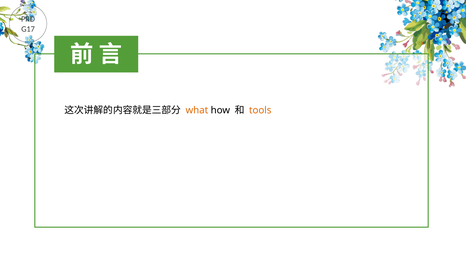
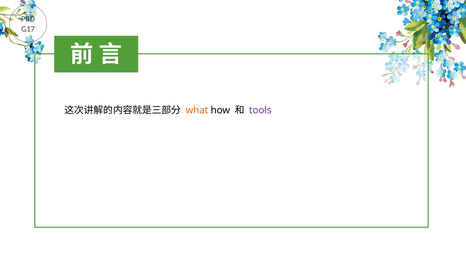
tools colour: orange -> purple (260, 110)
